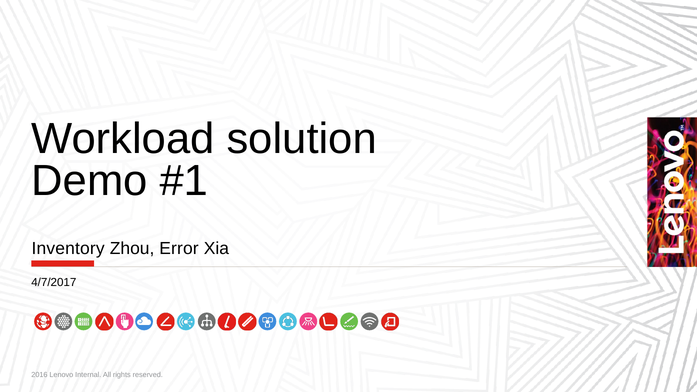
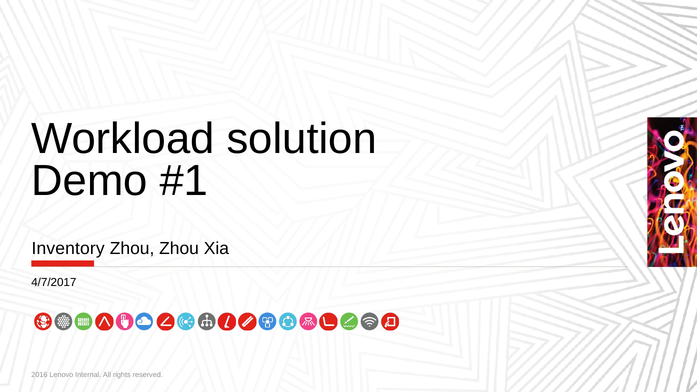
Zhou Error: Error -> Zhou (179, 249)
